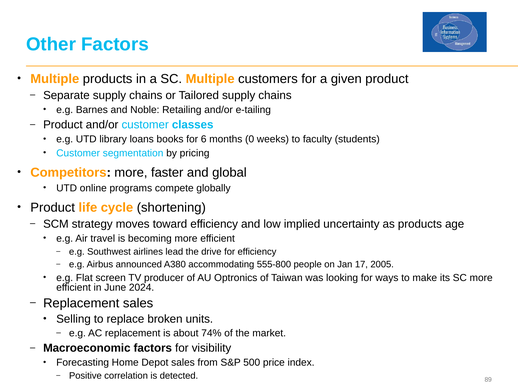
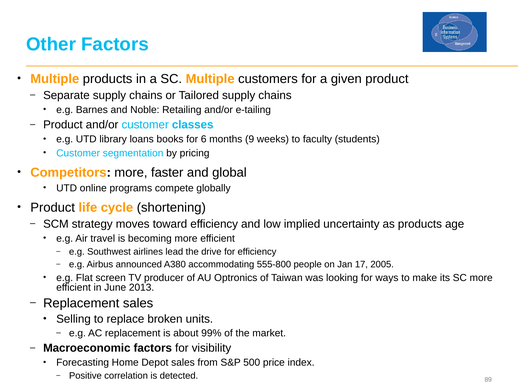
0: 0 -> 9 (250, 139)
2024: 2024 -> 2013 (142, 287)
74%: 74% -> 99% (211, 333)
